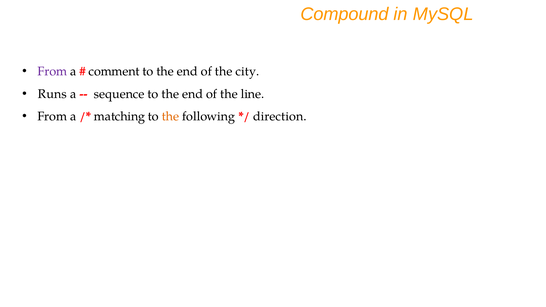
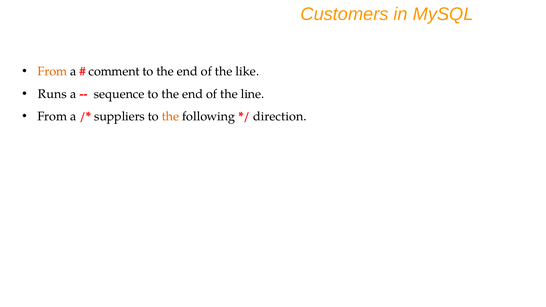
Compound: Compound -> Customers (345, 14)
From colour: purple -> orange (52, 71)
city: city -> like (247, 71)
matching: matching -> suppliers (120, 116)
